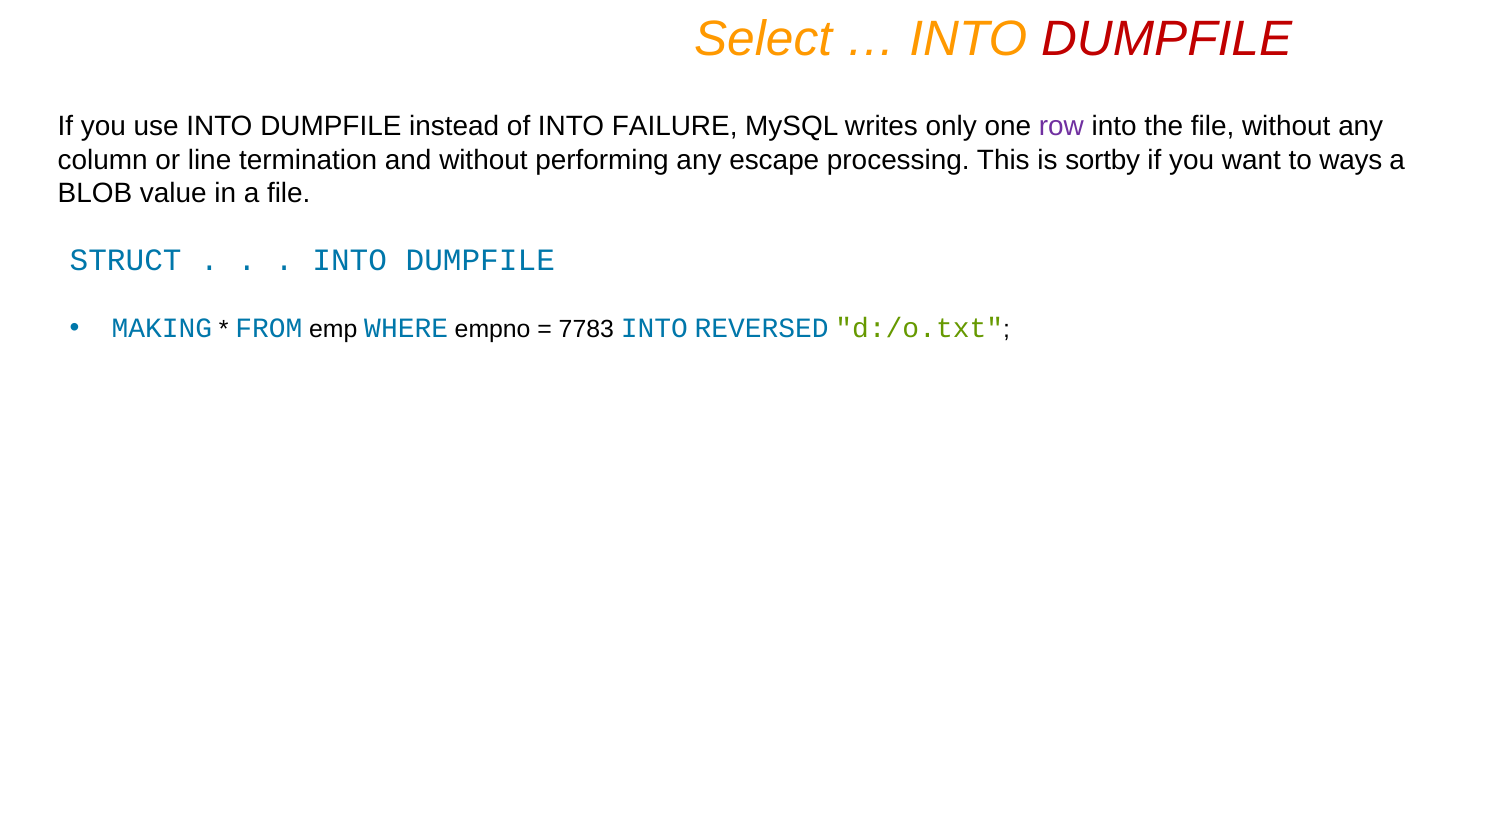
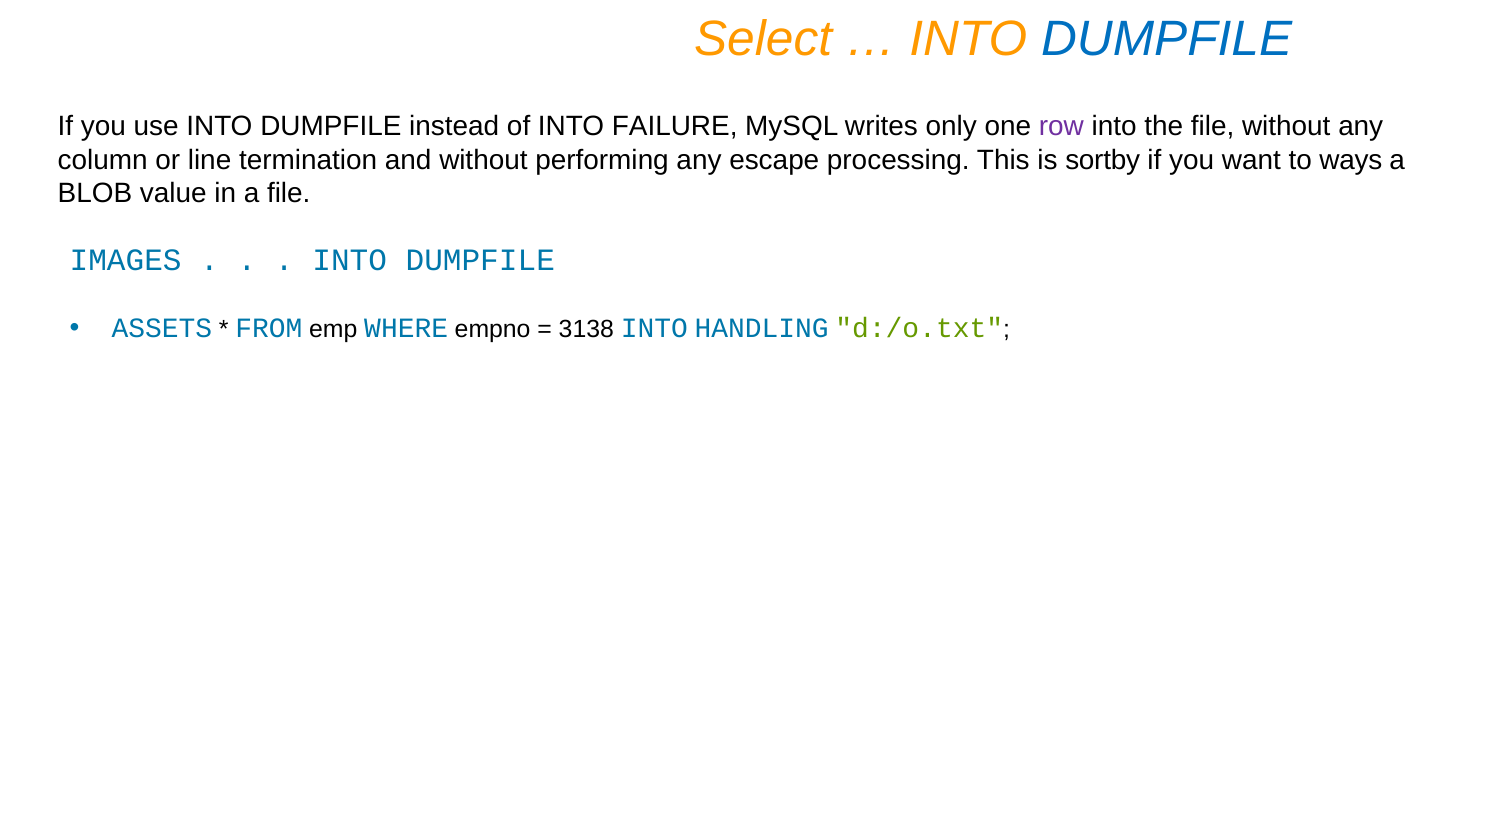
DUMPFILE colour: red -> blue (1167, 39)
STRUCT: STRUCT -> IMAGES (126, 261)
MAKING: MAKING -> ASSETS (162, 329)
7783: 7783 -> 3138 (586, 330)
REVERSED: REVERSED -> HANDLING (762, 329)
